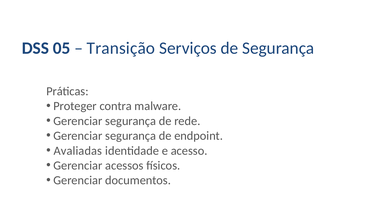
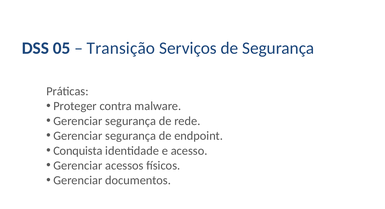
Avaliadas: Avaliadas -> Conquista (78, 151)
